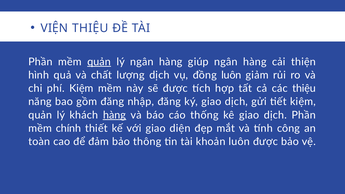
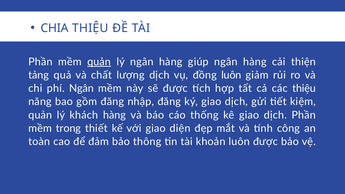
VIỆN: VIỆN -> CHIA (55, 28)
hình: hình -> tảng (39, 75)
phí Kiệm: Kiệm -> Ngân (81, 88)
hàng underline: present -> none (115, 115)
chính: chính -> trong (68, 128)
